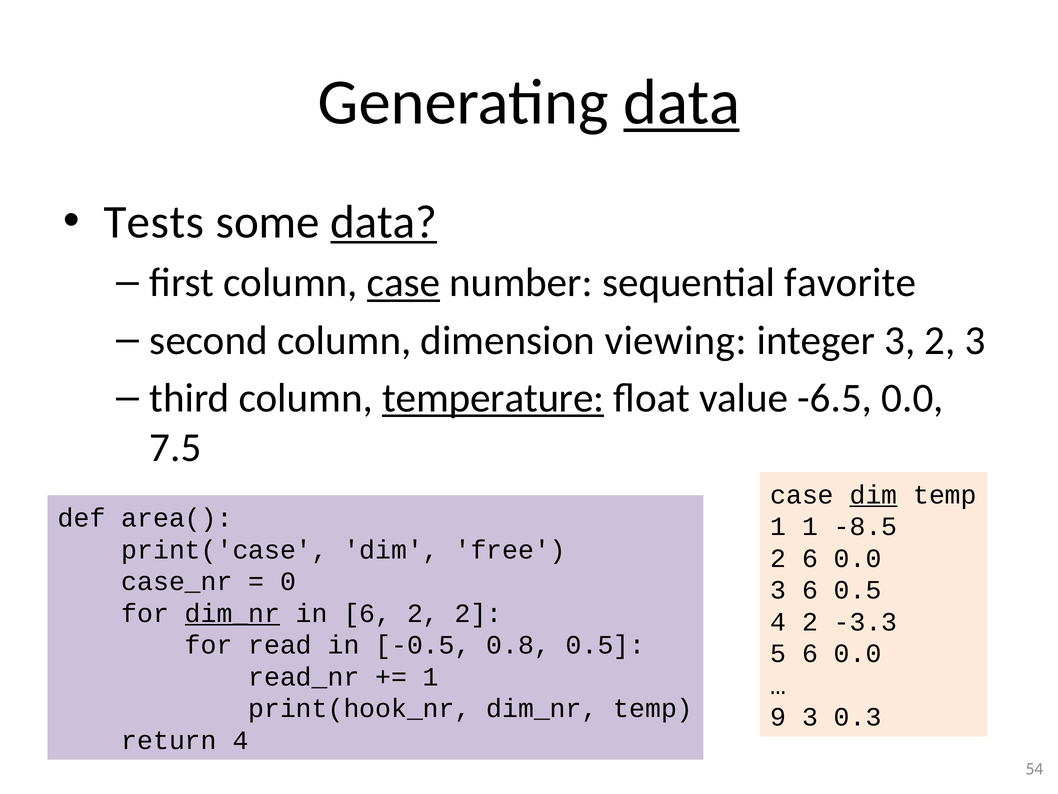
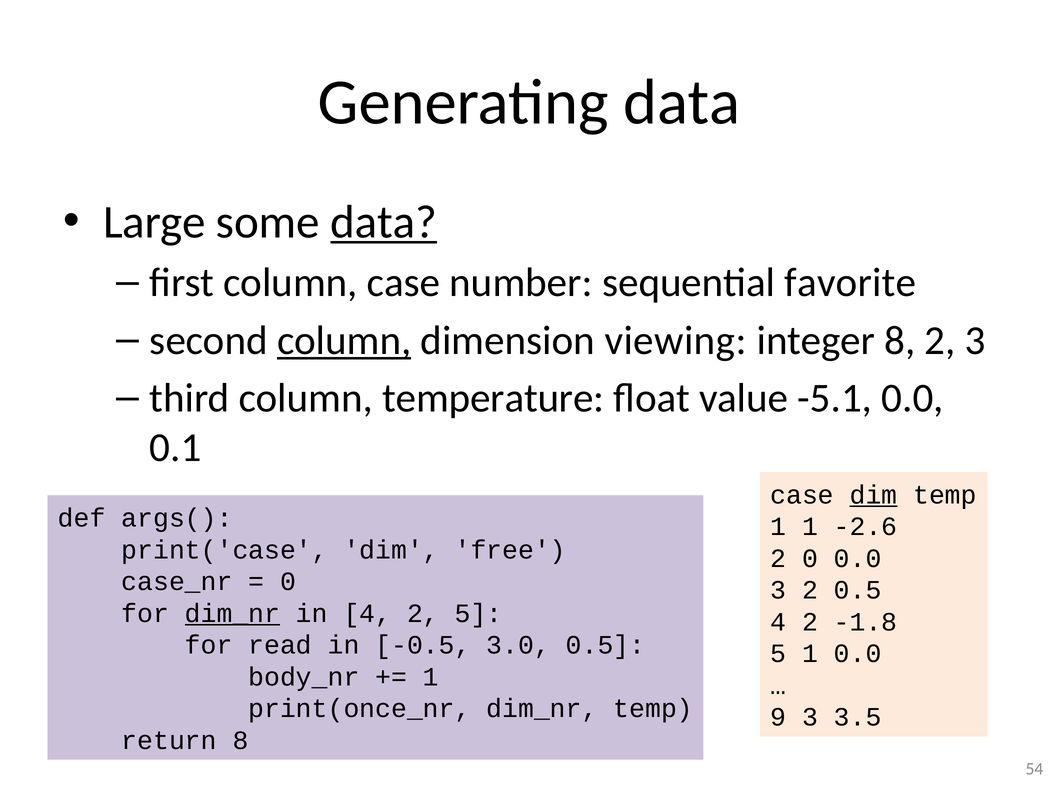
data underline: present -> none (682, 102)
Tests: Tests -> Large (154, 222)
case underline: present -> none (404, 283)
column underline: none -> present (344, 340)
integer 3: 3 -> 8 (900, 340)
temperature underline: present -> none (493, 398)
-6.5: -6.5 -> -5.1 (835, 398)
7.5: 7.5 -> 0.1 (175, 447)
area(: area( -> args( (177, 518)
-8.5: -8.5 -> -2.6 (866, 526)
2 6: 6 -> 0 (810, 558)
3 6: 6 -> 2 (810, 590)
in 6: 6 -> 4 (367, 613)
2 2: 2 -> 5 (478, 613)
-3.3: -3.3 -> -1.8 (866, 622)
0.8: 0.8 -> 3.0 (518, 645)
5 6: 6 -> 1 (810, 653)
read_nr: read_nr -> body_nr (304, 677)
print(hook_nr: print(hook_nr -> print(once_nr (359, 708)
0.3: 0.3 -> 3.5 (858, 717)
return 4: 4 -> 8 (240, 740)
